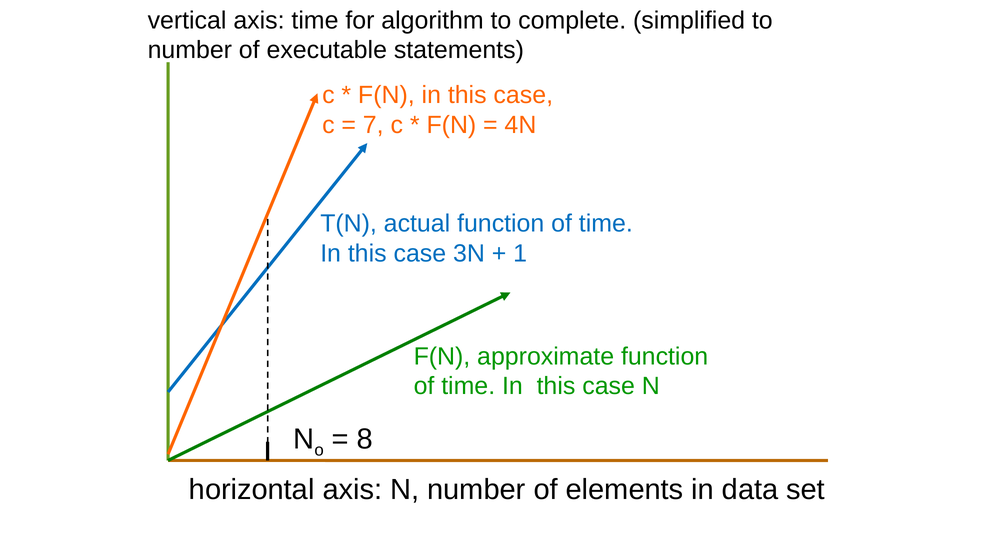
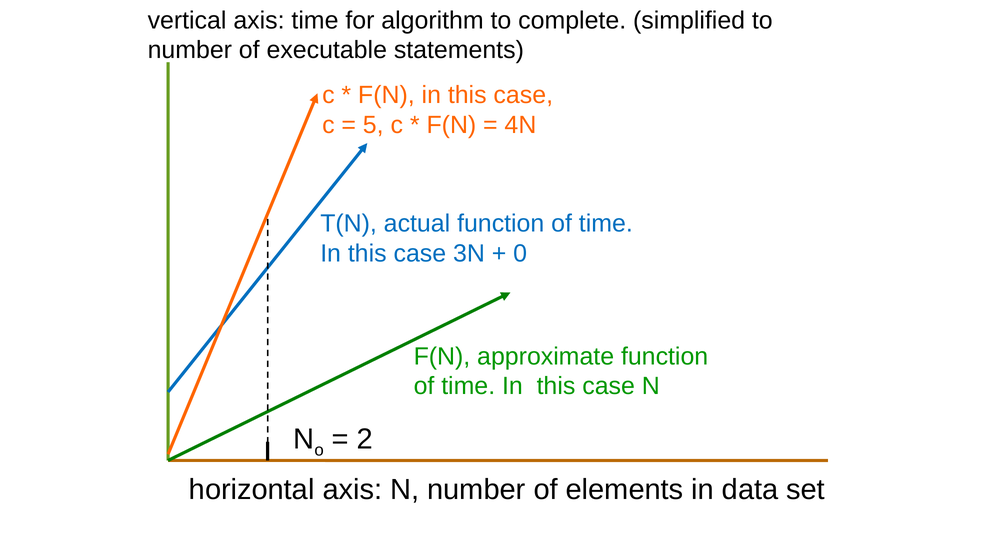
7: 7 -> 5 (373, 125)
1: 1 -> 0 (520, 254)
8: 8 -> 2 (365, 439)
